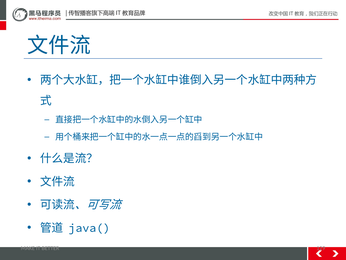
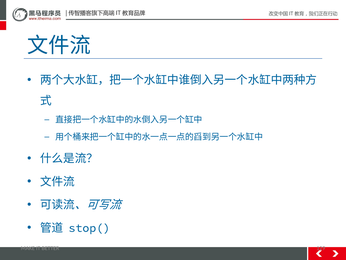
java(: java( -> stop( (89, 228)
